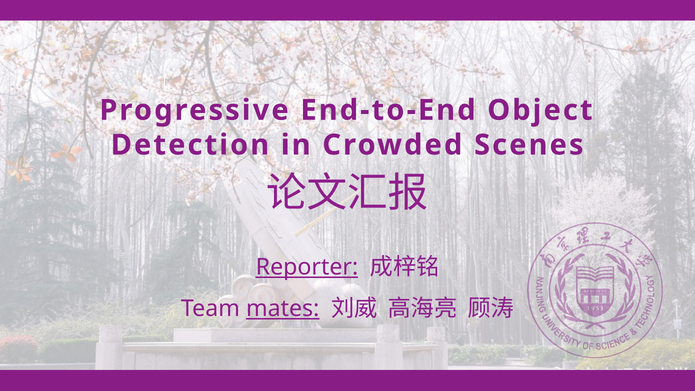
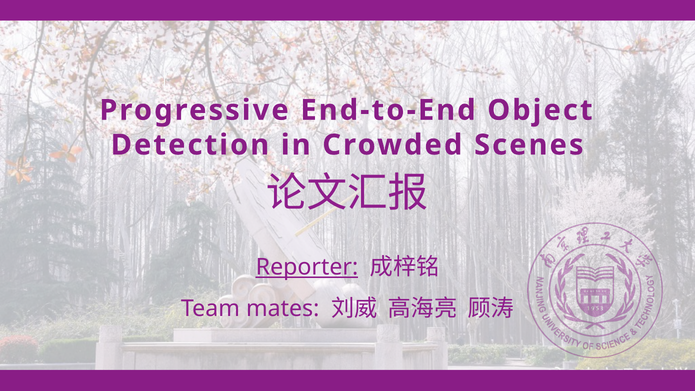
mates underline: present -> none (283, 309)
